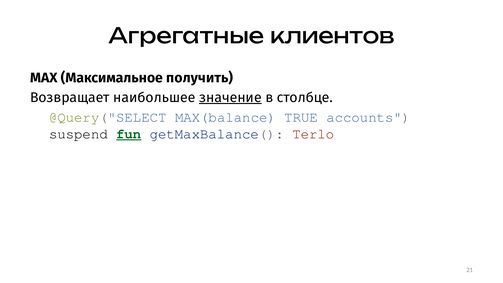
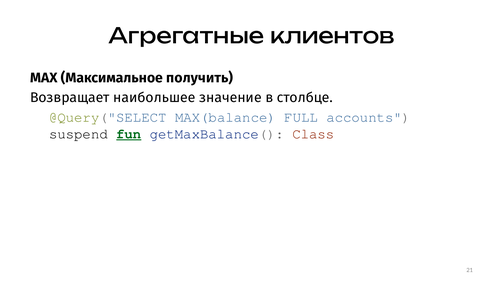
значение underline: present -> none (230, 97)
TRUE: TRUE -> FULL (301, 117)
Terlo: Terlo -> Class (313, 134)
